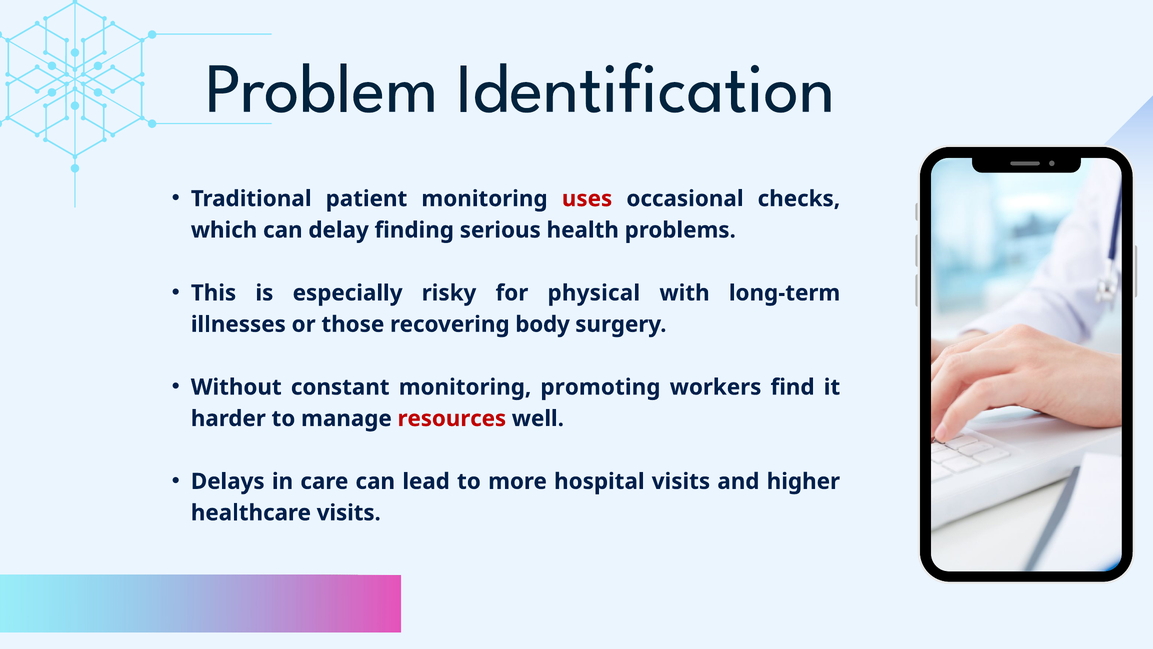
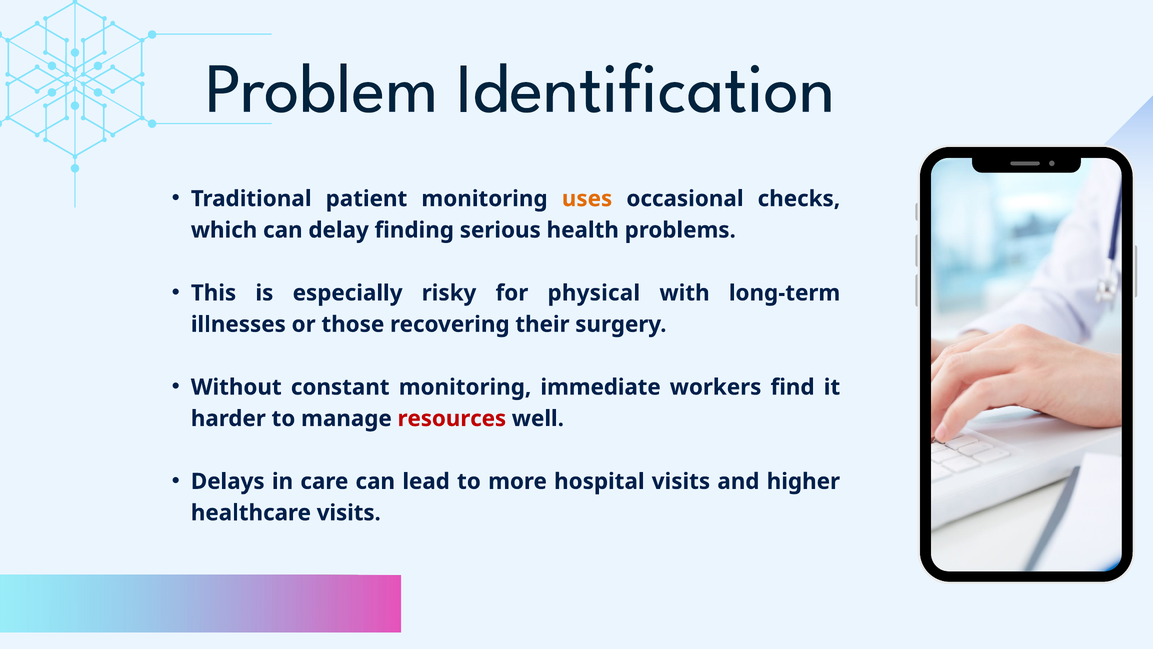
uses colour: red -> orange (587, 199)
body: body -> their (542, 324)
promoting: promoting -> immediate (601, 387)
